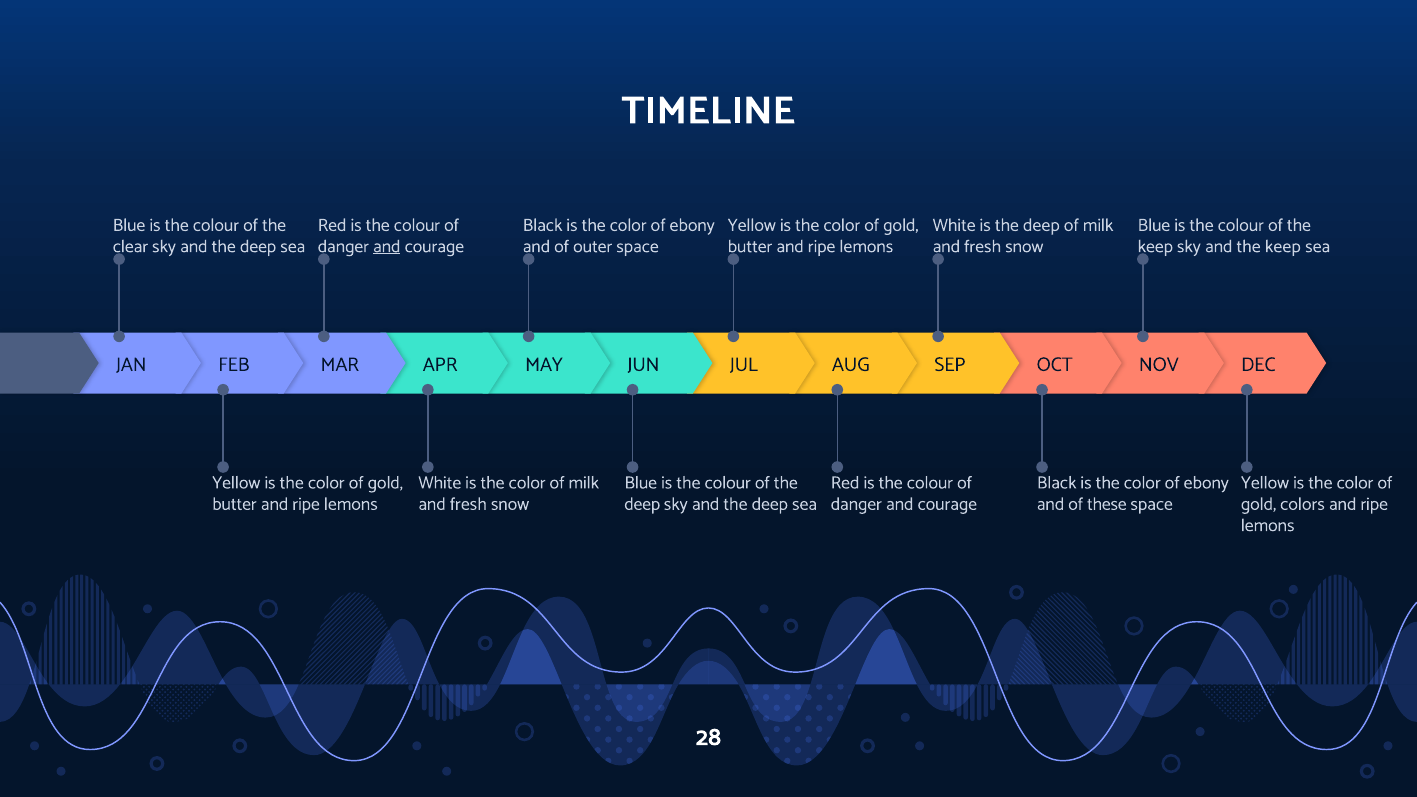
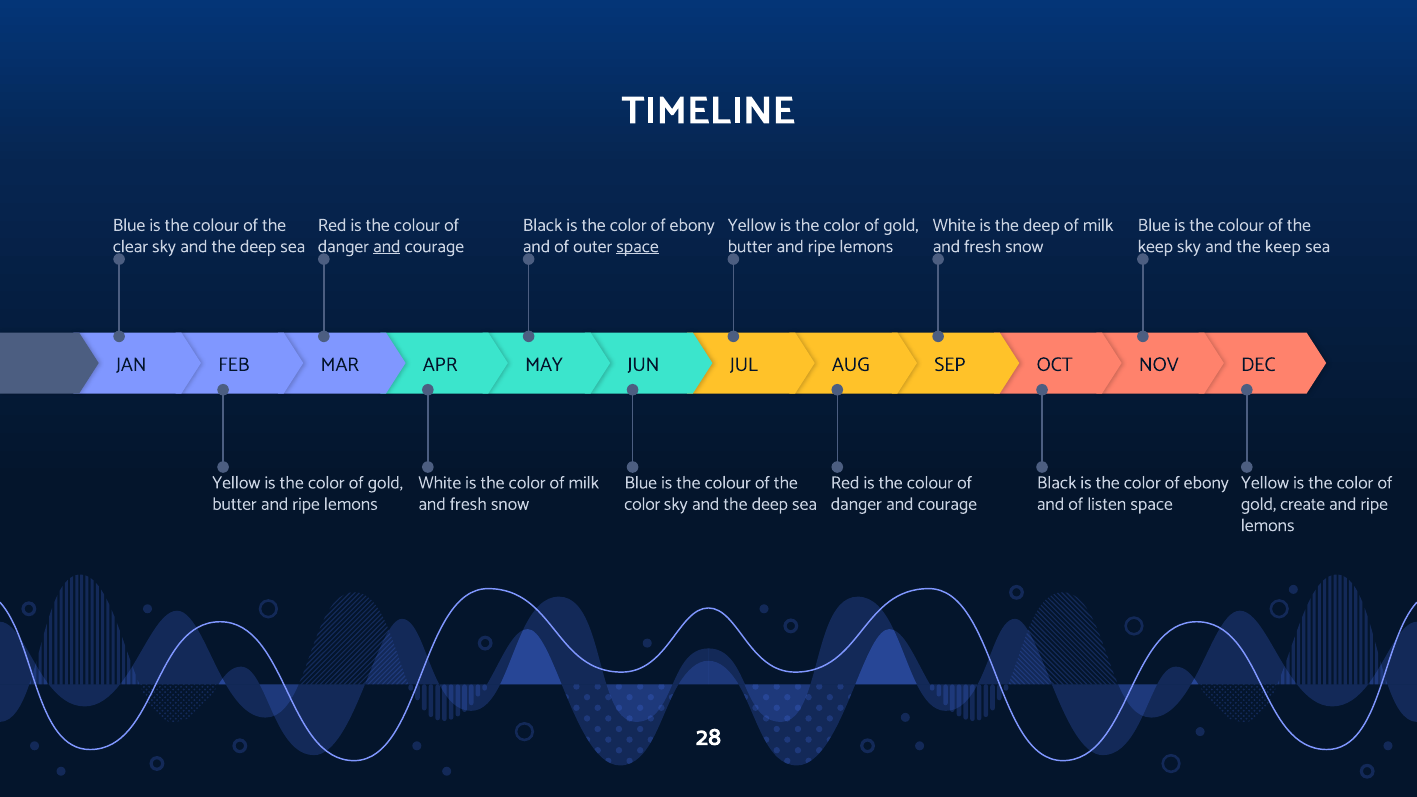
space underline: none -> present (638, 246)
deep: deep -> color (642, 504)
these: these -> listen (1107, 504)
colors: colors -> create (1303, 504)
